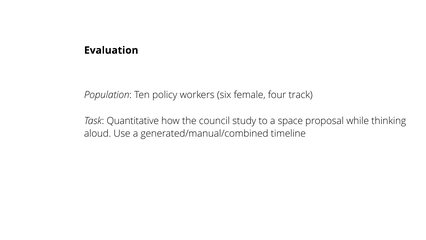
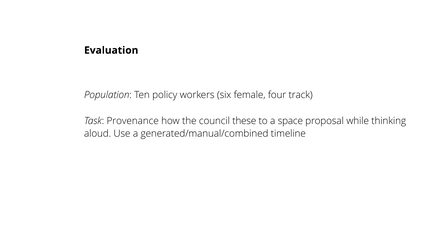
Quantitative: Quantitative -> Provenance (133, 121)
study: study -> these (244, 121)
